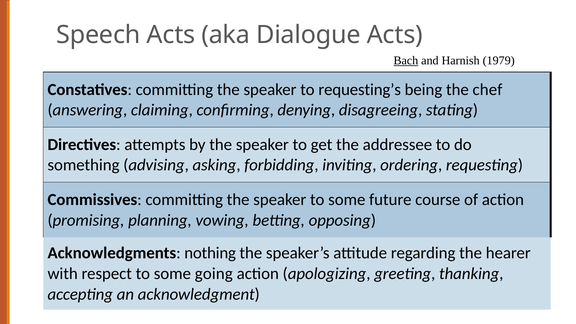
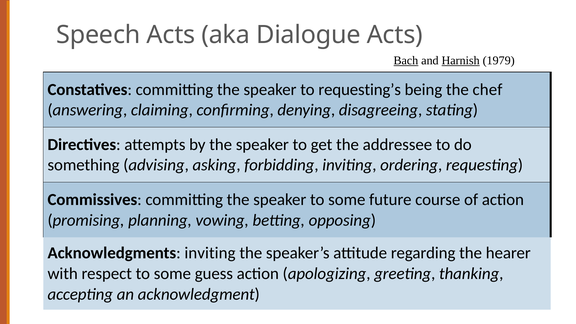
Harnish underline: none -> present (461, 61)
Acknowledgments nothing: nothing -> inviting (210, 253)
going: going -> guess (214, 274)
